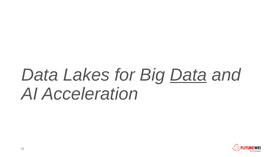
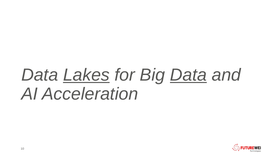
Lakes underline: none -> present (86, 75)
